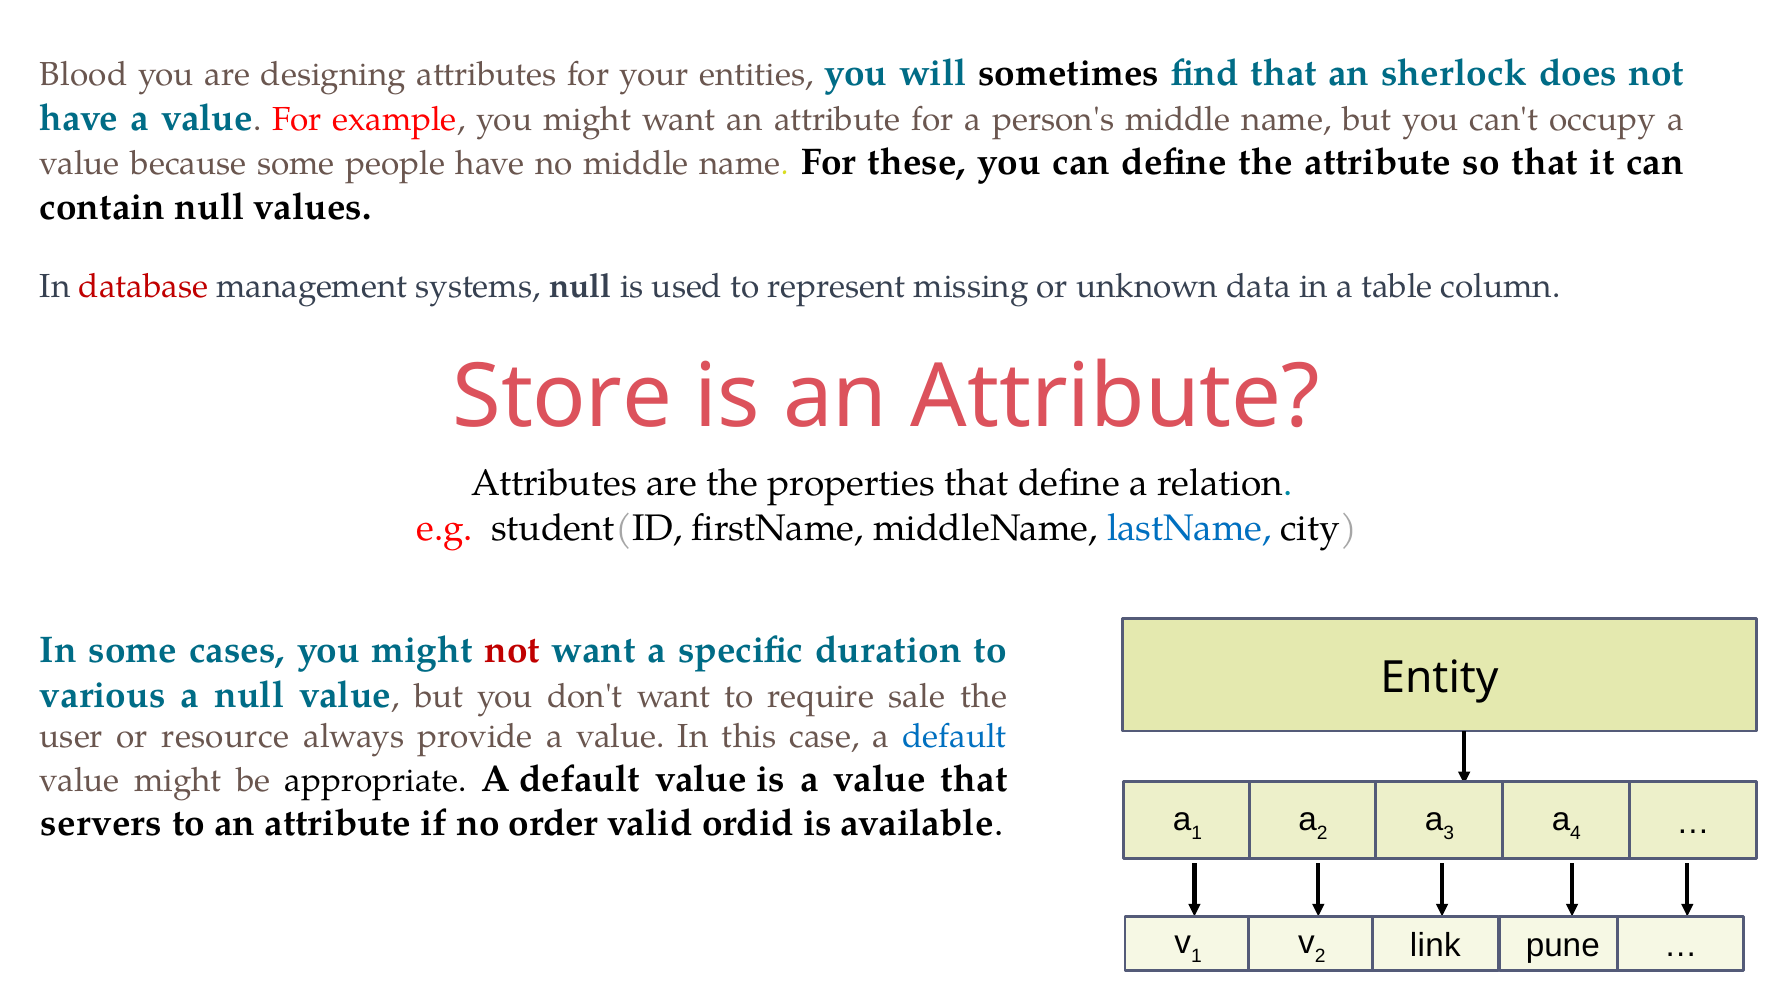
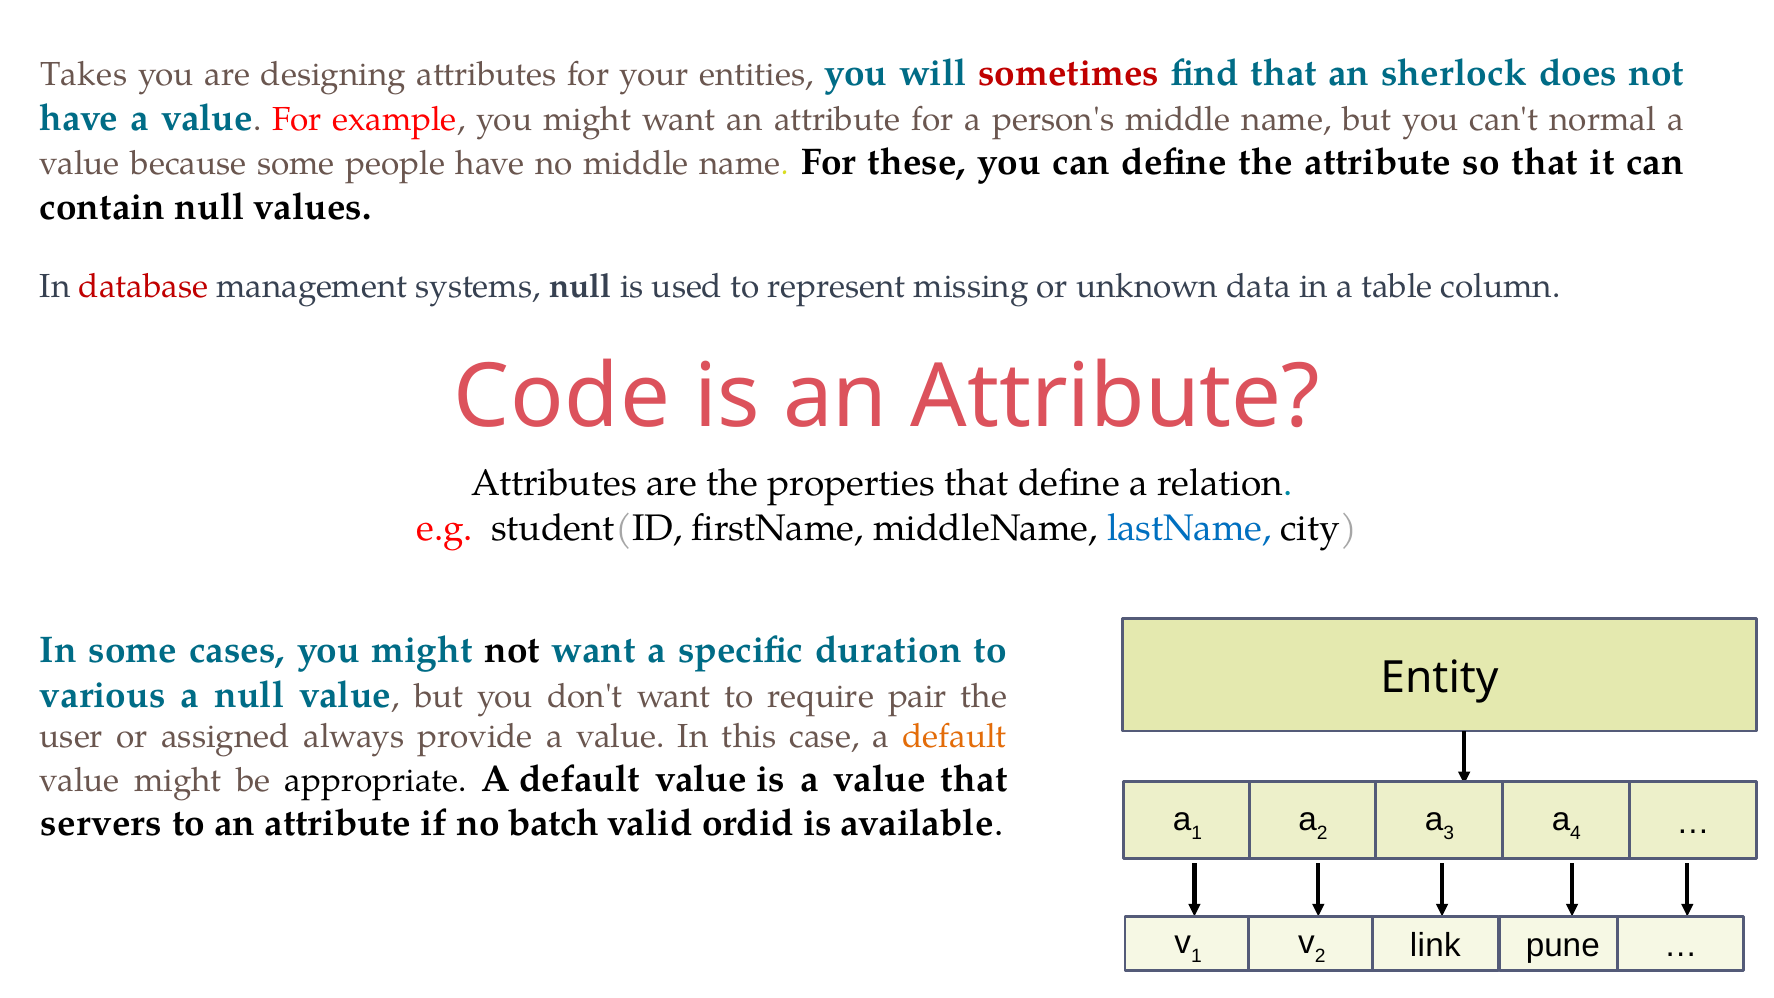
Blood: Blood -> Takes (84, 75)
sometimes colour: black -> red (1069, 74)
occupy: occupy -> normal (1603, 119)
Store: Store -> Code (562, 397)
not colour: red -> black (512, 650)
sale: sale -> pair (917, 696)
resource: resource -> assigned (226, 737)
default colour: blue -> orange (955, 737)
order: order -> batch (554, 823)
